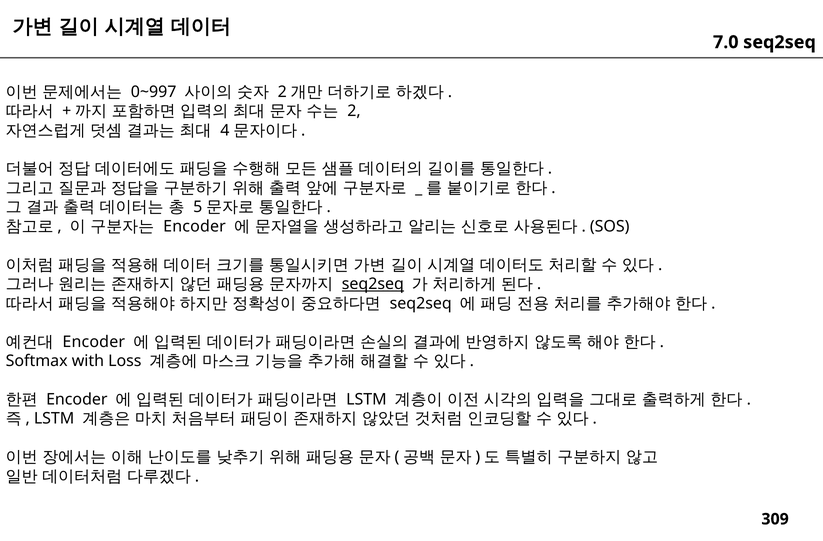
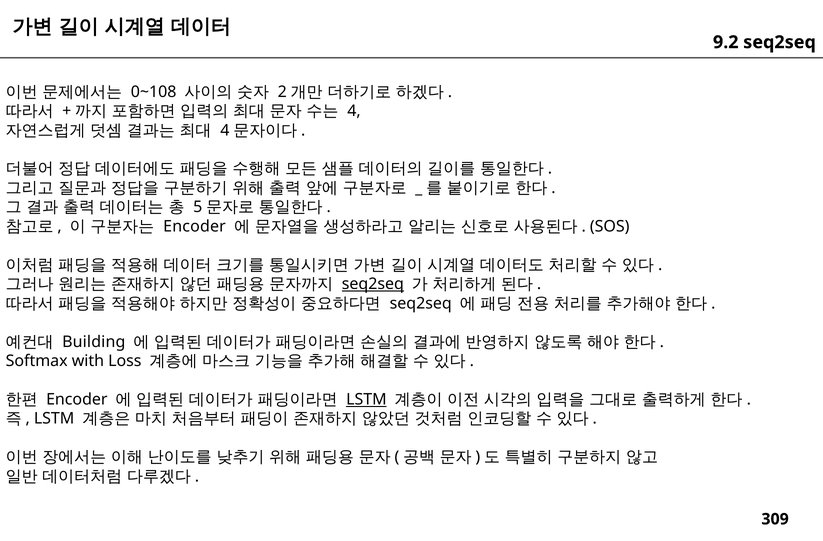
7.0: 7.0 -> 9.2 (726, 42)
0~997: 0~997 -> 0~108 (154, 92)
2: 2 -> 4 (354, 111)
Encoder: Encoder -> Building (94, 341)
LSTM underline: none -> present (366, 399)
